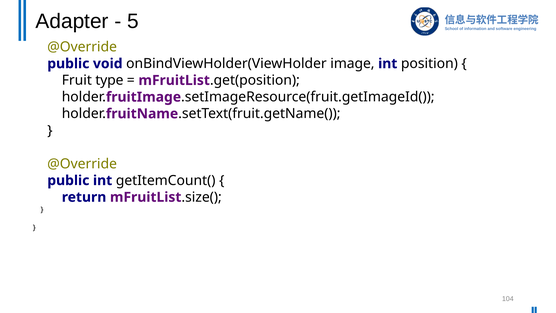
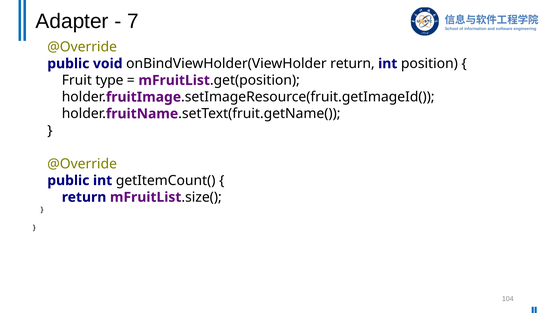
5: 5 -> 7 (133, 21)
onBindViewHolder(ViewHolder image: image -> return (352, 64)
